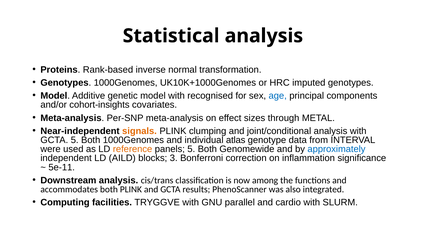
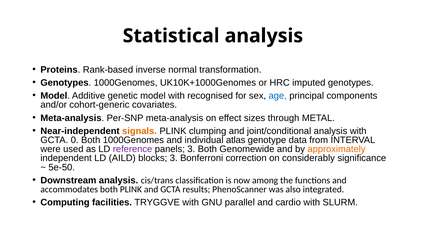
cohort-insights: cohort-insights -> cohort-generic (99, 105)
GCTA 5: 5 -> 0 (75, 140)
reference colour: orange -> purple (133, 149)
panels 5: 5 -> 3 (191, 149)
approximately colour: blue -> orange (336, 149)
inflammation: inflammation -> considerably (309, 158)
5e-11: 5e-11 -> 5e-50 (62, 167)
